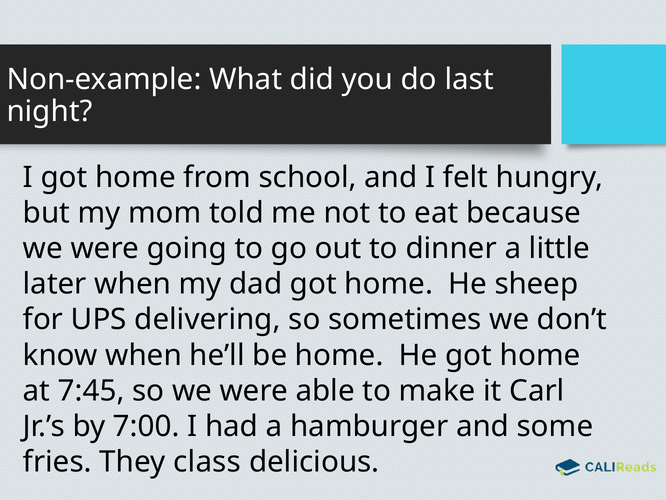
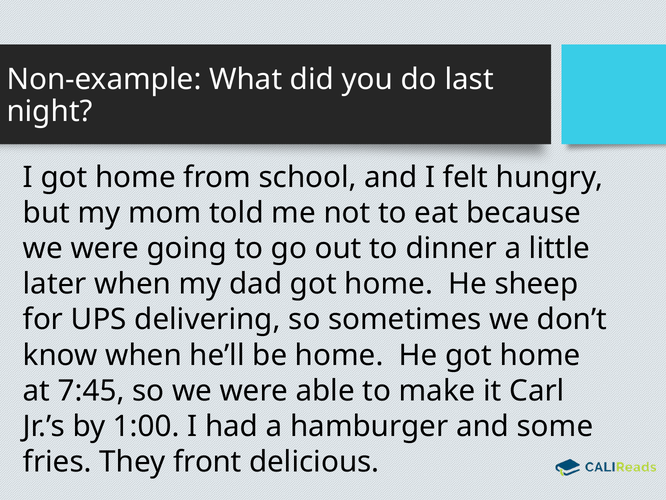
7:00: 7:00 -> 1:00 (146, 426)
class: class -> front (207, 462)
